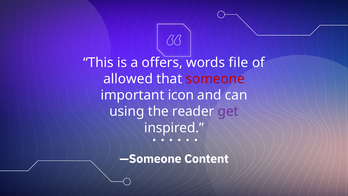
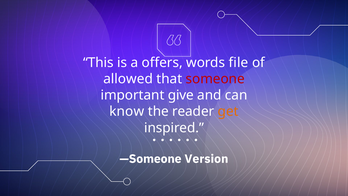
icon: icon -> give (181, 95)
using: using -> know (127, 111)
get colour: purple -> orange (228, 111)
Content: Content -> Version (206, 159)
